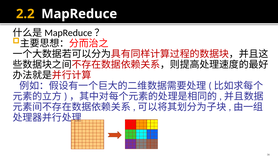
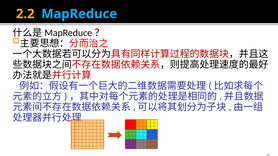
MapReduce colour: white -> light blue (79, 14)
